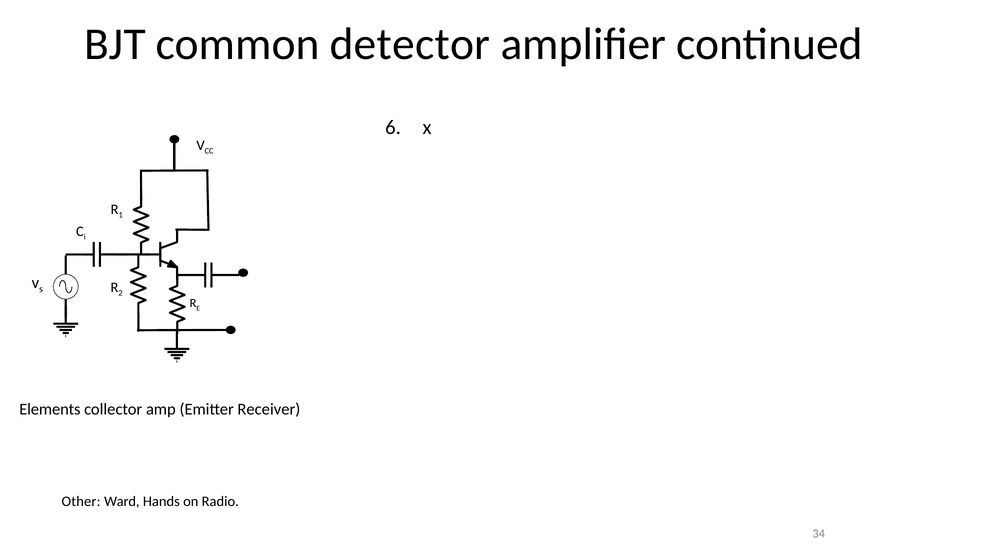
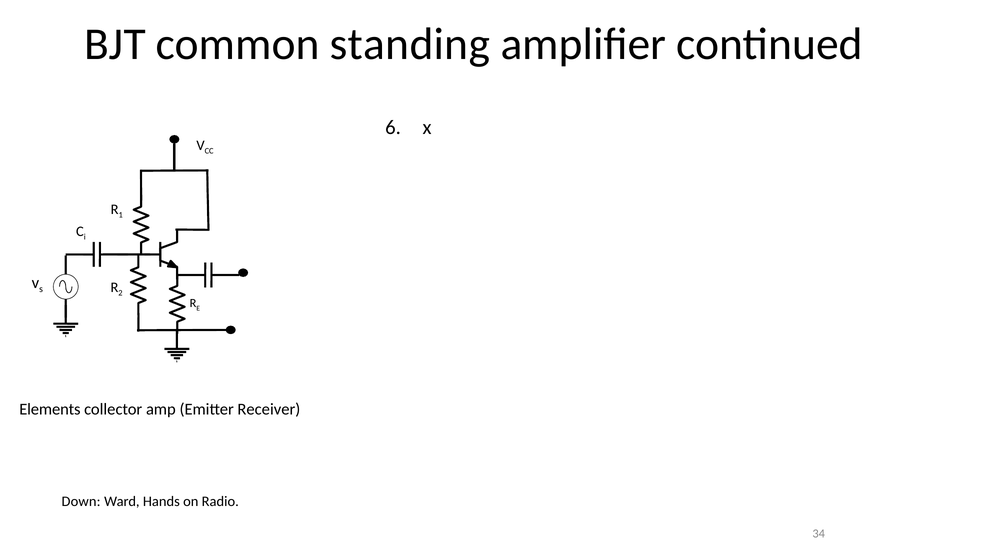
detector: detector -> standing (410, 44)
Other: Other -> Down (81, 502)
